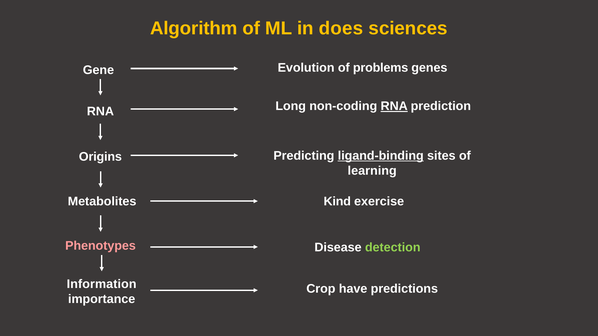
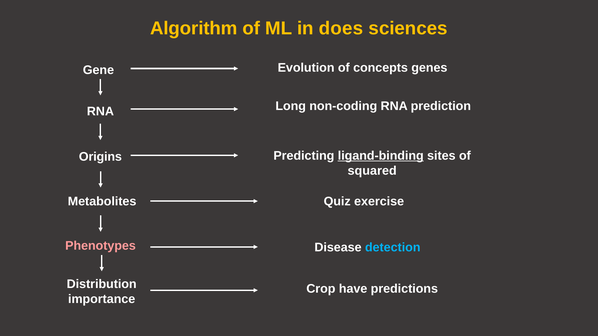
problems: problems -> concepts (381, 68)
RNA underline: present -> none (394, 106)
learning: learning -> squared (372, 171)
Kind: Kind -> Quiz (337, 202)
detection colour: light green -> light blue (393, 248)
Information: Information -> Distribution (102, 284)
